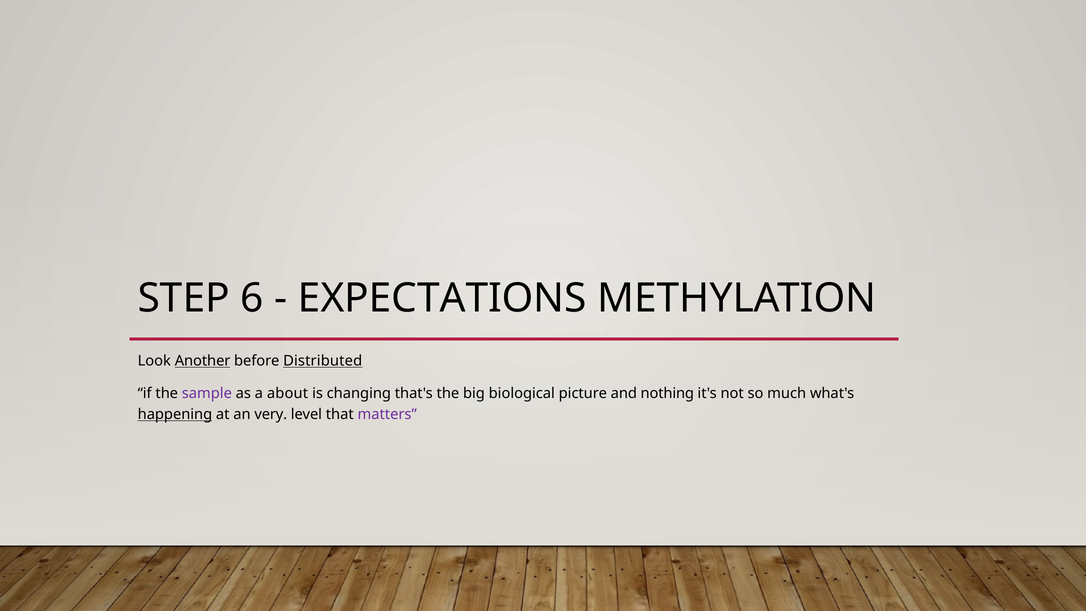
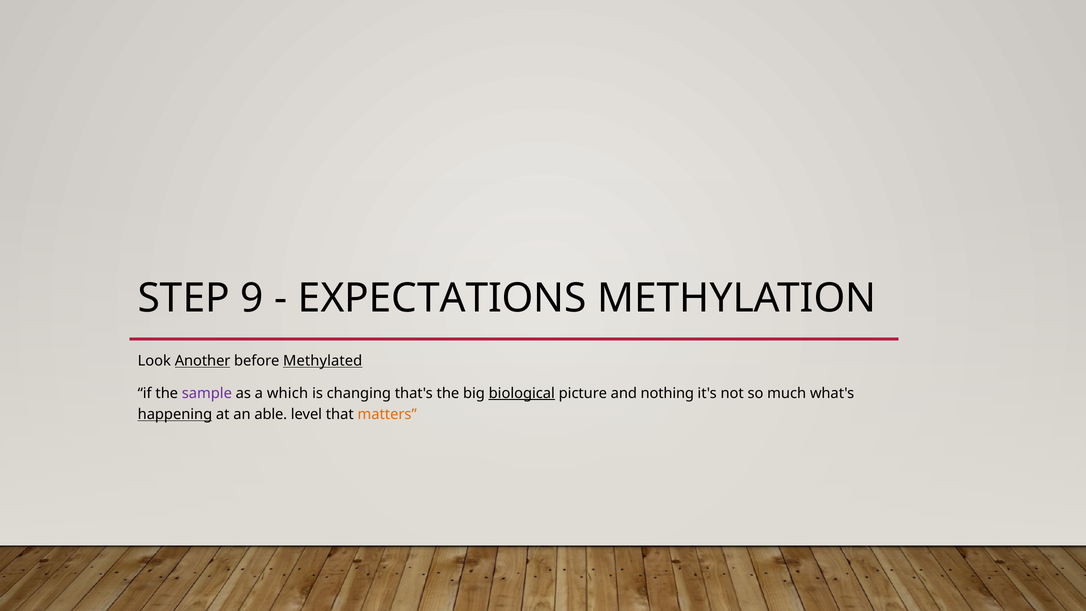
6: 6 -> 9 (252, 298)
Distributed: Distributed -> Methylated (323, 361)
about: about -> which (288, 393)
biological underline: none -> present (522, 393)
very: very -> able (271, 414)
matters colour: purple -> orange (387, 414)
